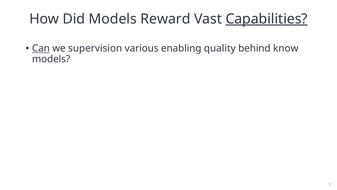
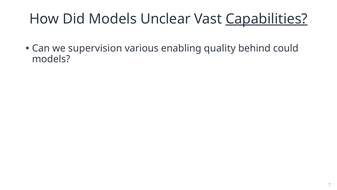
Reward: Reward -> Unclear (165, 19)
Can underline: present -> none (41, 48)
know: know -> could (286, 48)
